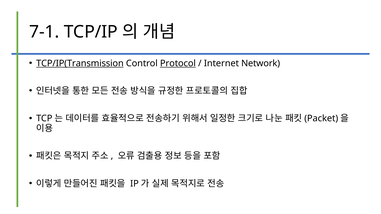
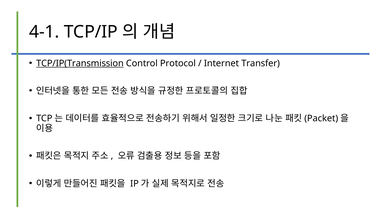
7-1: 7-1 -> 4-1 (44, 32)
Protocol underline: present -> none (178, 63)
Network: Network -> Transfer (261, 63)
